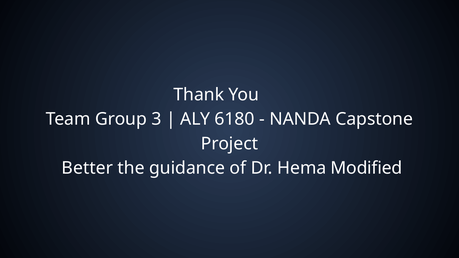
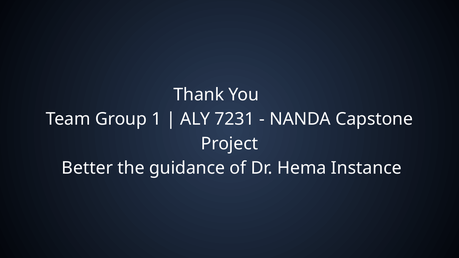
3: 3 -> 1 (156, 119)
6180: 6180 -> 7231 (235, 119)
Modified: Modified -> Instance (366, 168)
